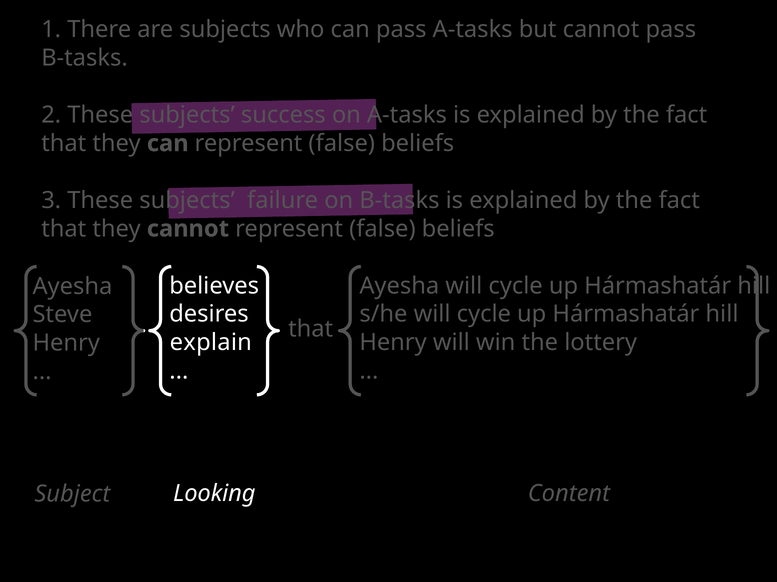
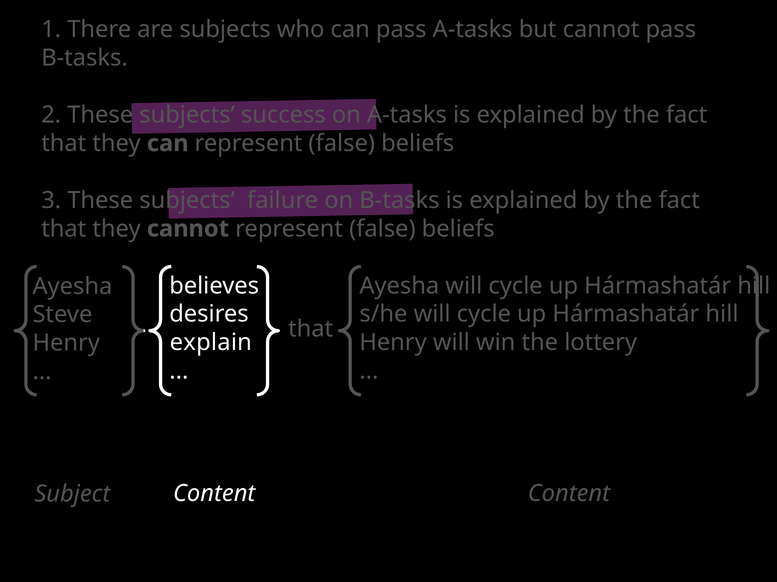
Looking: Looking -> Content (214, 494)
